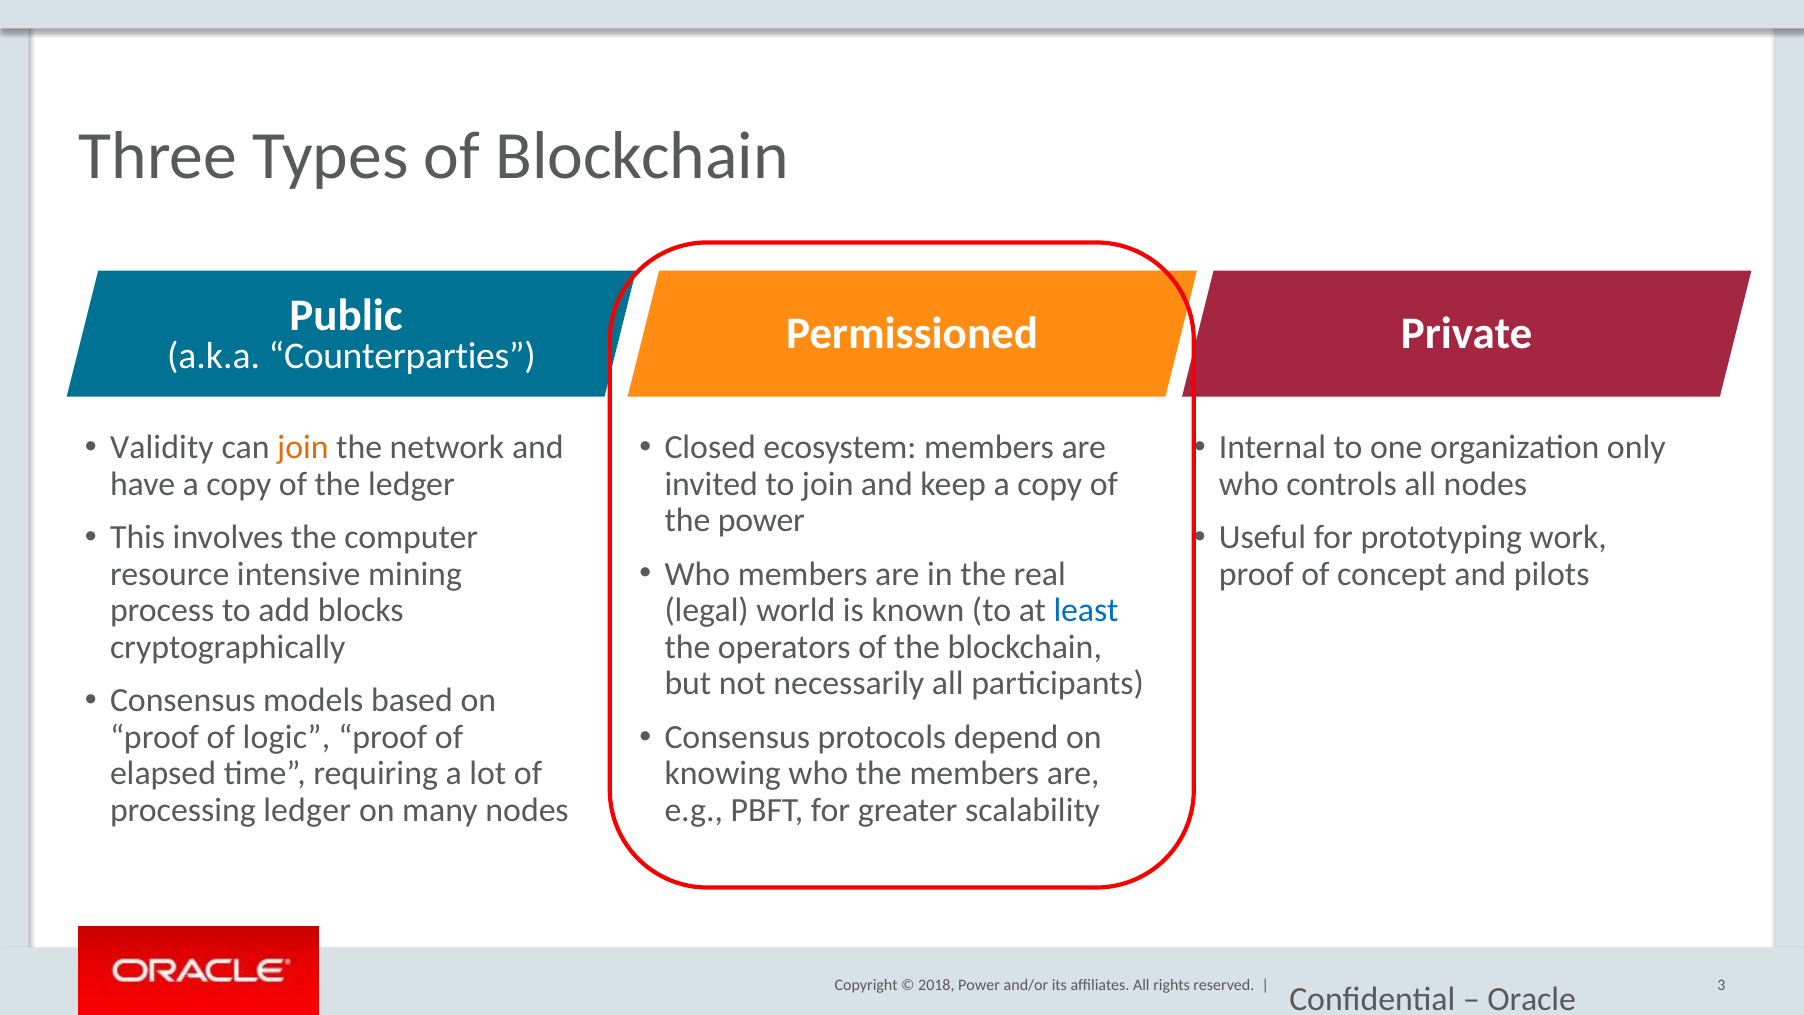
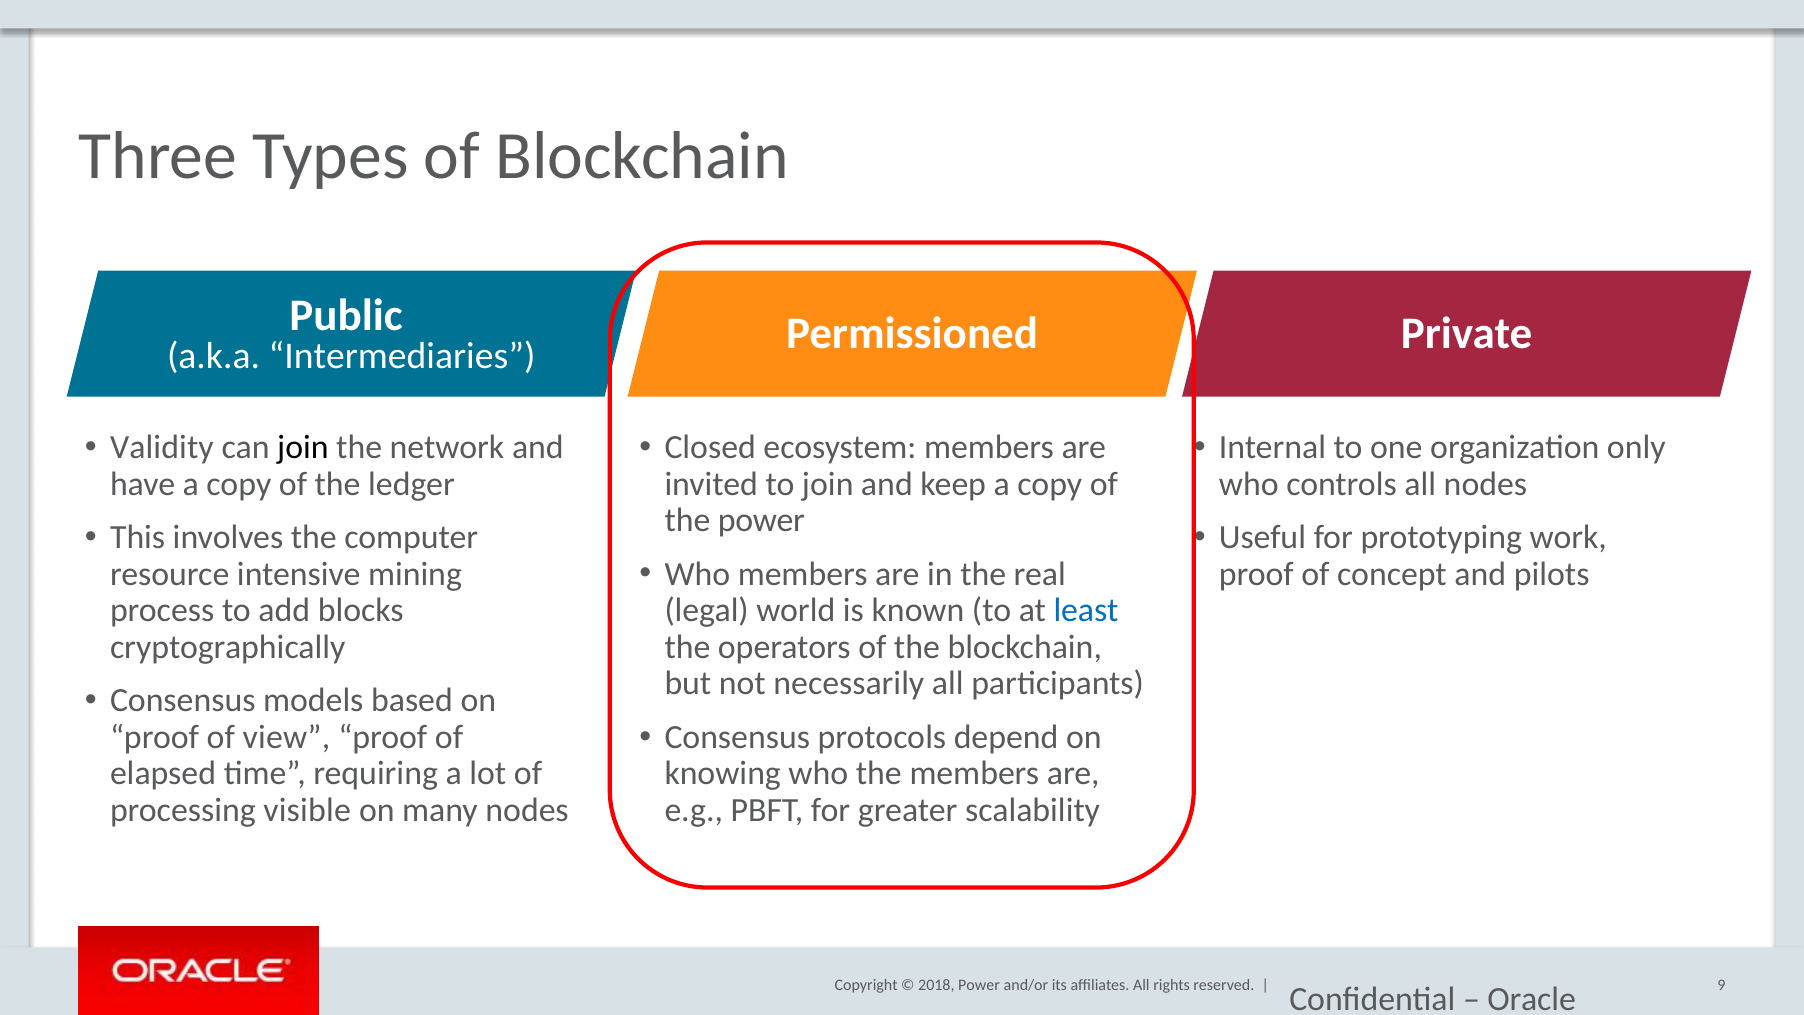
Counterparties: Counterparties -> Intermediaries (402, 356)
join colour: orange -> black (303, 447)
logic: logic -> view (286, 737)
processing ledger: ledger -> visible (307, 810)
3: 3 -> 9 (1722, 985)
